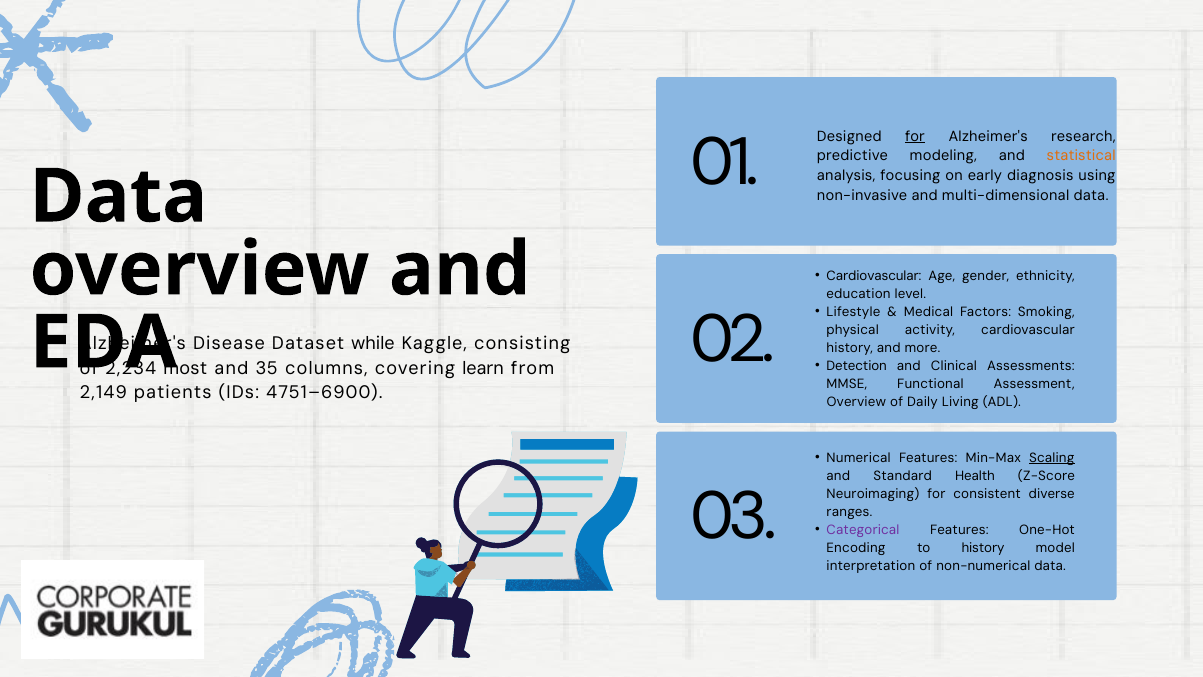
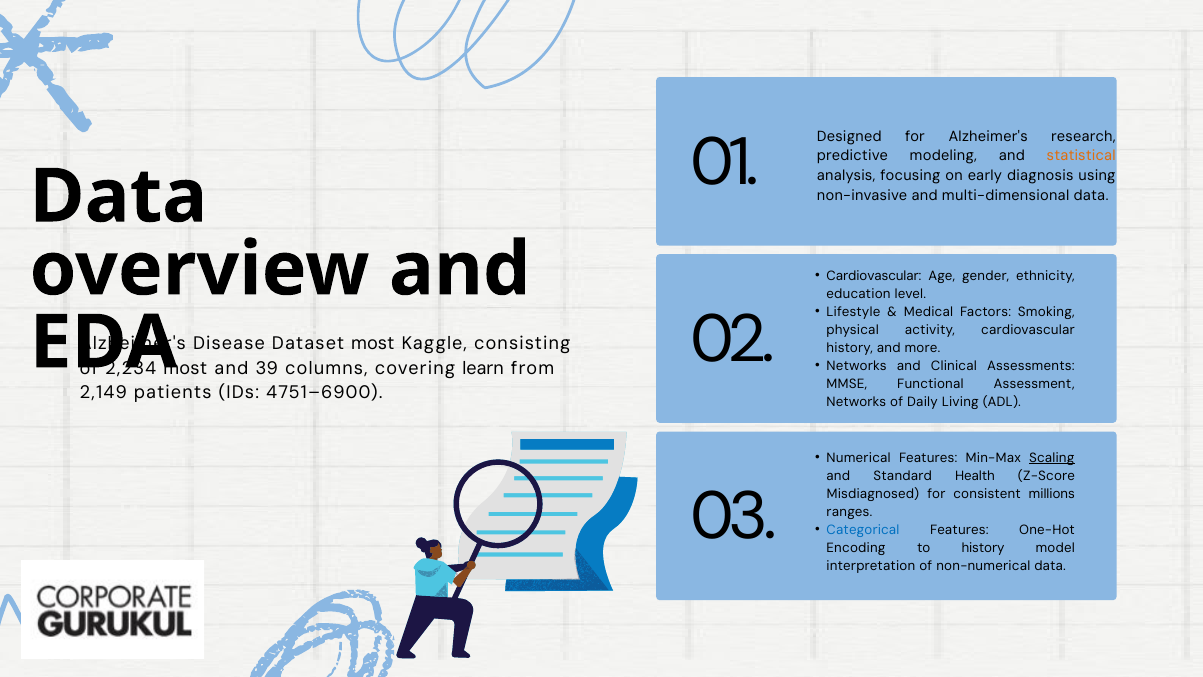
for underline: present -> none (915, 136)
Dataset while: while -> most (373, 343)
Detection: Detection -> Networks (857, 366)
35: 35 -> 39 (267, 368)
Overview: Overview -> Networks (856, 402)
Neuroimaging: Neuroimaging -> Misdiagnosed (873, 494)
diverse: diverse -> millions (1052, 494)
Categorical colour: purple -> blue (863, 530)
